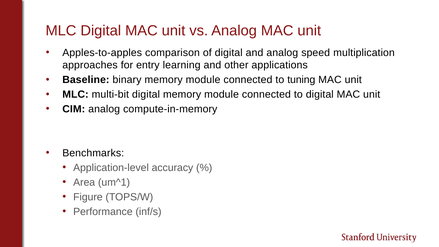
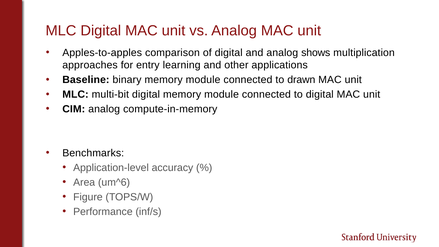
speed: speed -> shows (316, 53)
tuning: tuning -> drawn (301, 80)
um^1: um^1 -> um^6 (114, 182)
